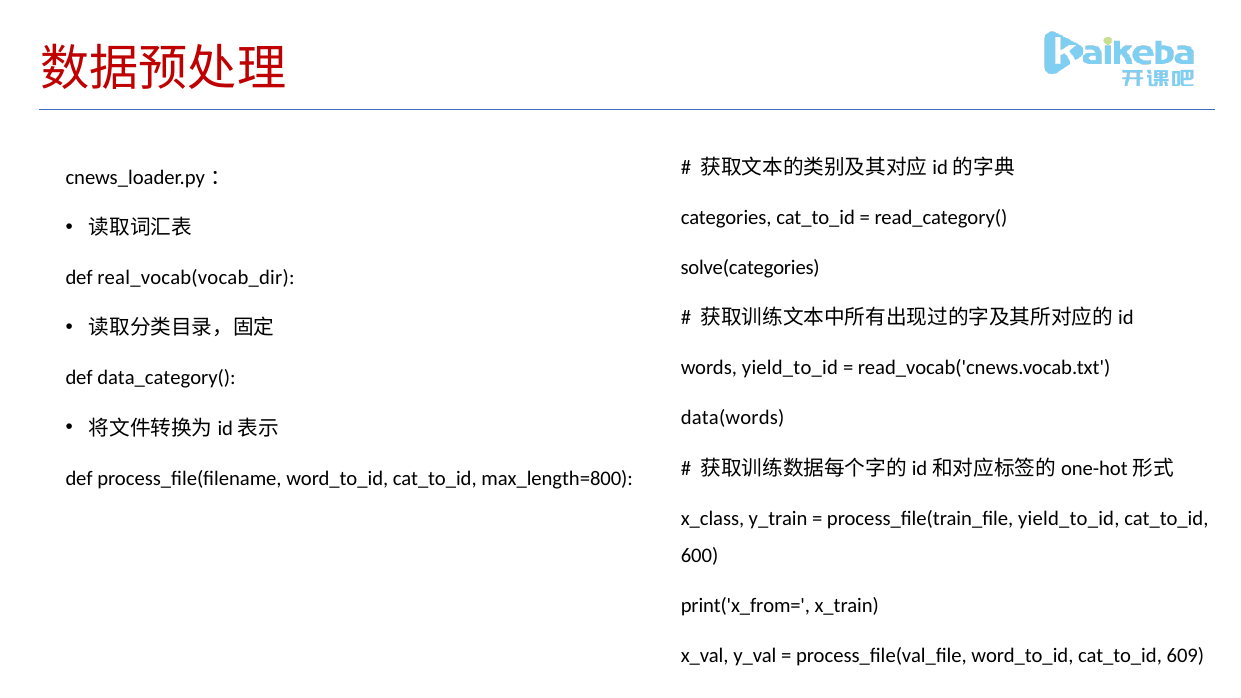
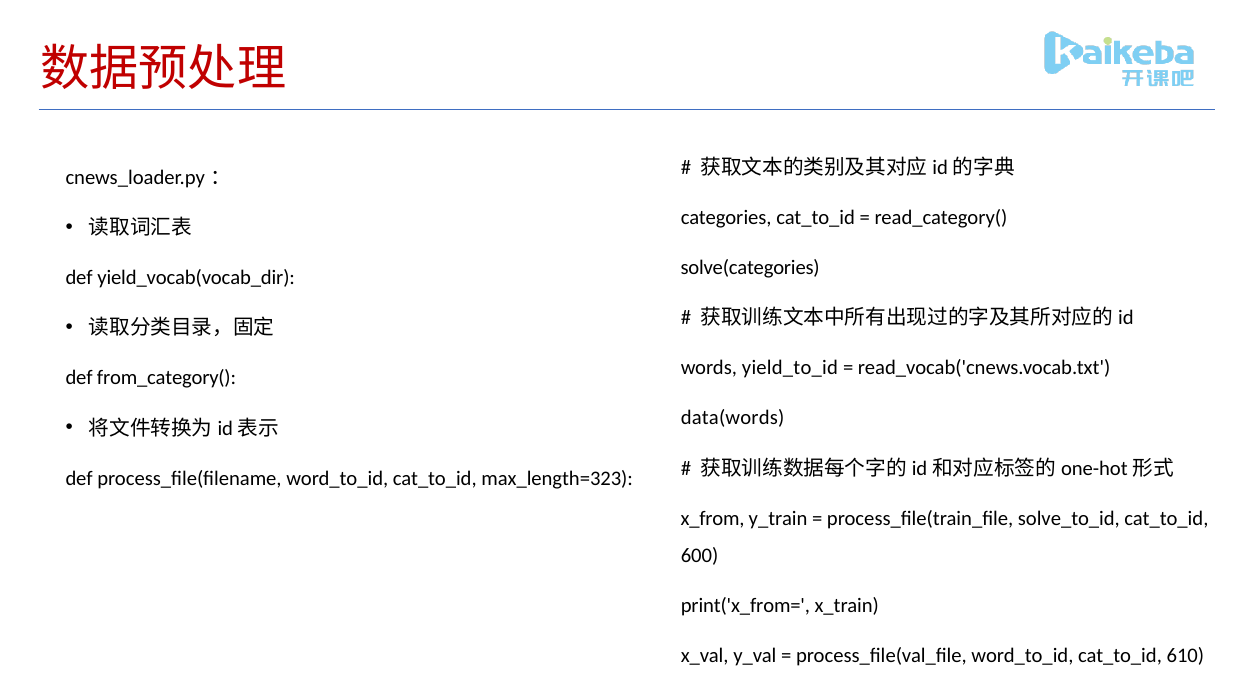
real_vocab(vocab_dir: real_vocab(vocab_dir -> yield_vocab(vocab_dir (196, 278)
data_category(: data_category( -> from_category( (167, 378)
max_length=800: max_length=800 -> max_length=323 (557, 478)
x_class: x_class -> x_from (713, 518)
process_file(train_file yield_to_id: yield_to_id -> solve_to_id (1069, 518)
609: 609 -> 610 (1185, 656)
